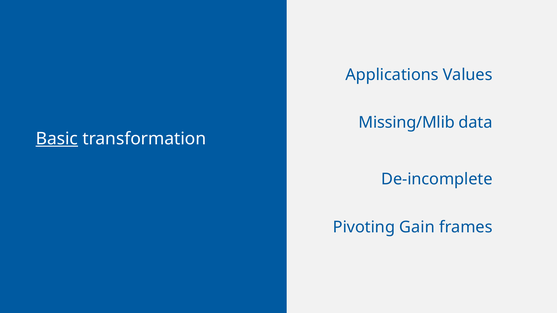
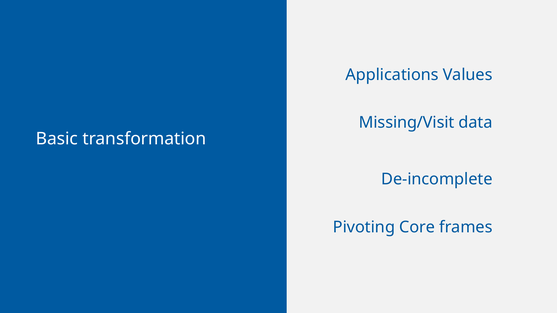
Missing/Mlib: Missing/Mlib -> Missing/Visit (407, 123)
Basic underline: present -> none (57, 139)
Gain: Gain -> Core (417, 227)
